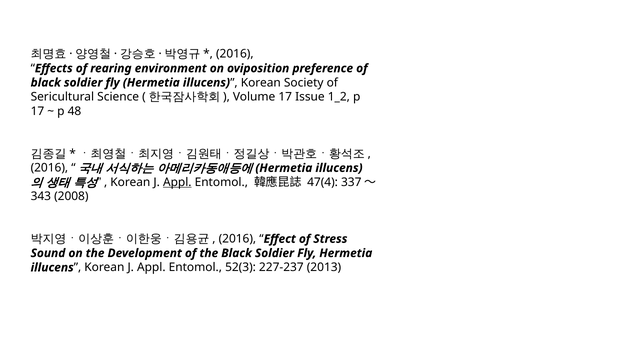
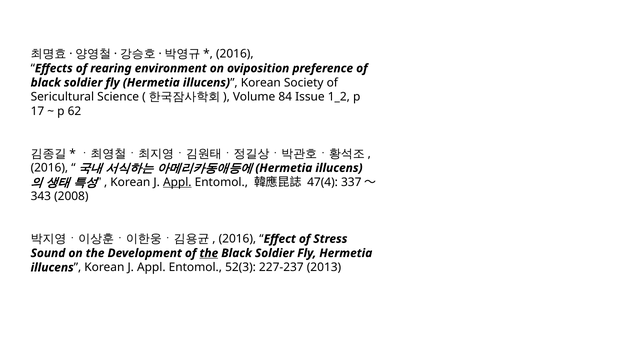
Volume 17: 17 -> 84 (285, 97)
48: 48 -> 62 (74, 111)
the underline: none -> present (209, 254)
